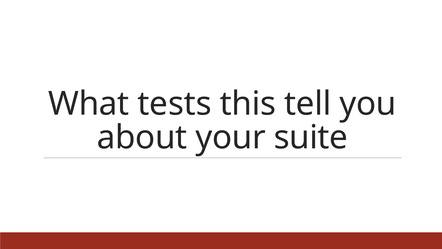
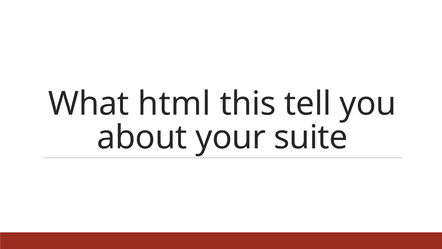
tests: tests -> html (174, 104)
